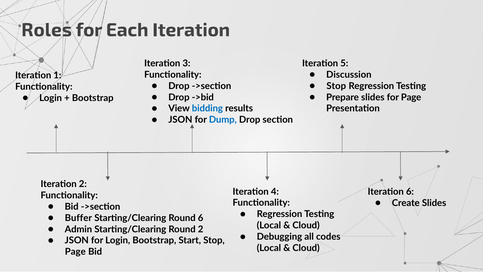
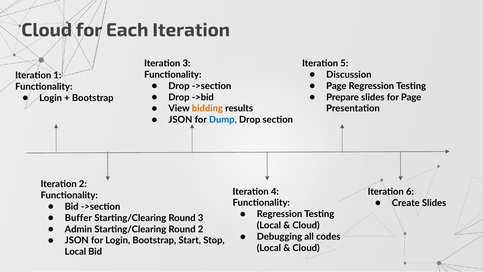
Roles: Roles -> Cloud (47, 30)
Stop: Stop -> Page (336, 86)
bidding colour: blue -> orange (207, 108)
Round 6: 6 -> 3 (201, 218)
Page: Page -> Local (75, 252)
